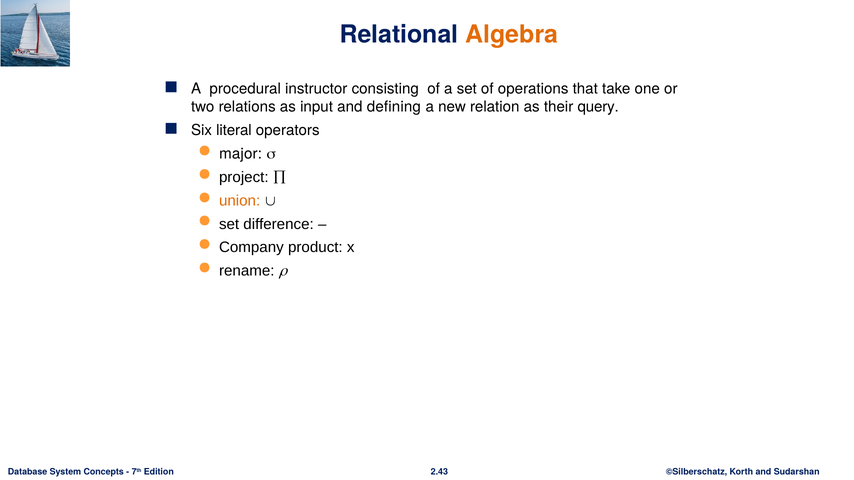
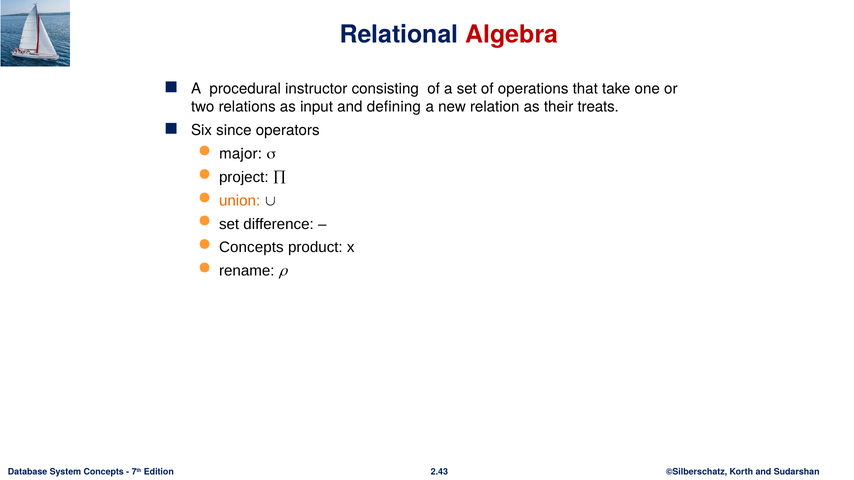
Algebra colour: orange -> red (512, 34)
query: query -> treats (598, 107)
literal: literal -> since (234, 130)
Company: Company -> Concepts (251, 248)
